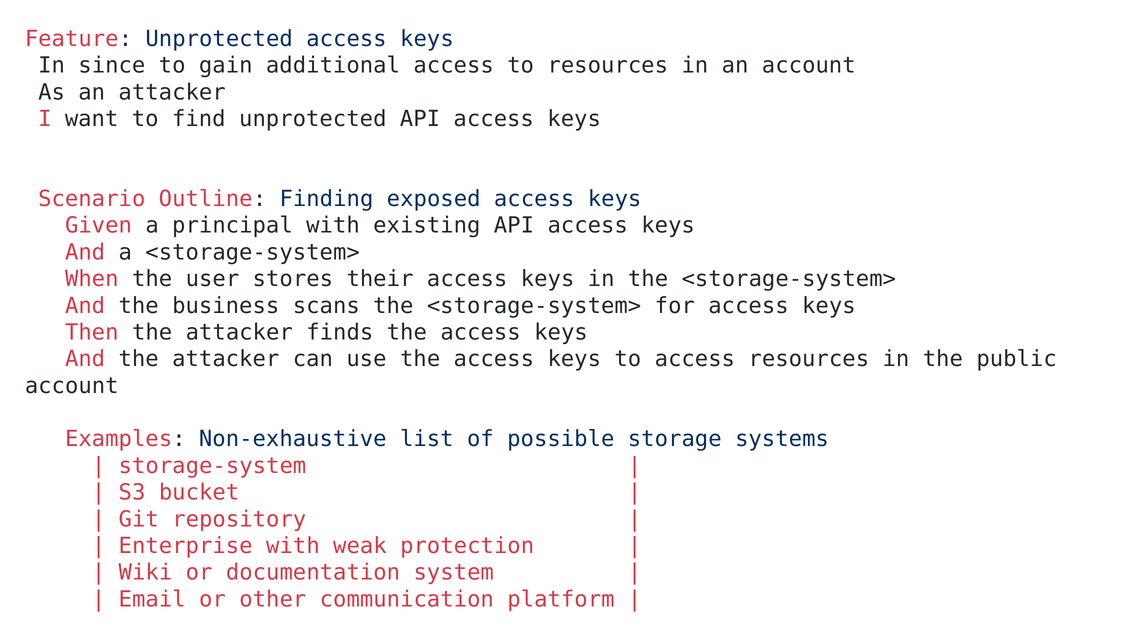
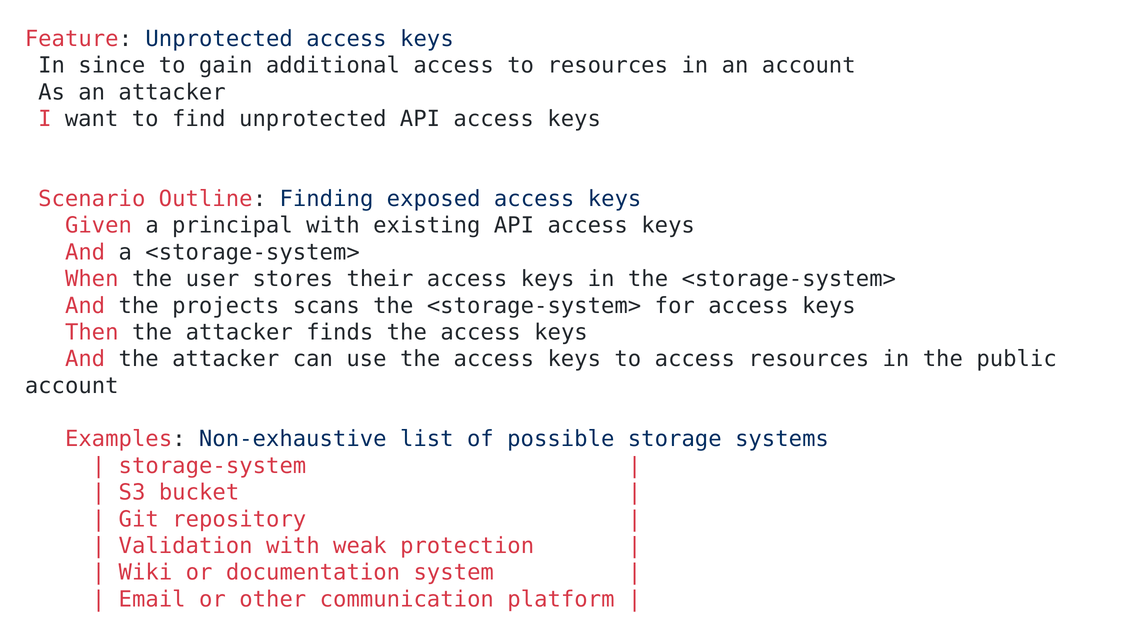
business: business -> projects (226, 306)
Enterprise: Enterprise -> Validation (186, 546)
